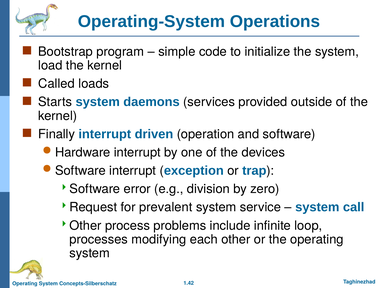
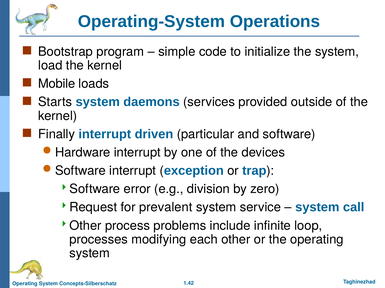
Called: Called -> Mobile (57, 84)
operation: operation -> particular (205, 134)
